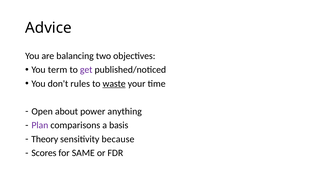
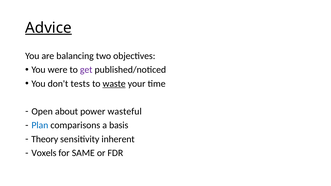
Advice underline: none -> present (48, 28)
term: term -> were (58, 70)
rules: rules -> tests (80, 84)
anything: anything -> wasteful (125, 111)
Plan colour: purple -> blue (40, 125)
because: because -> inherent (118, 139)
Scores: Scores -> Voxels (44, 153)
